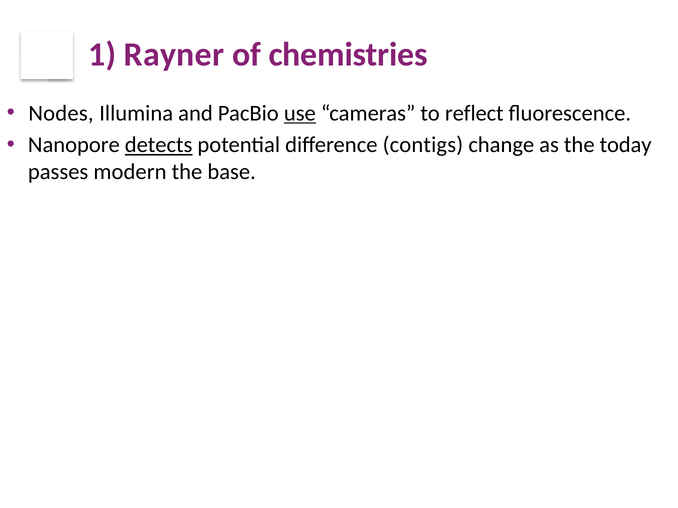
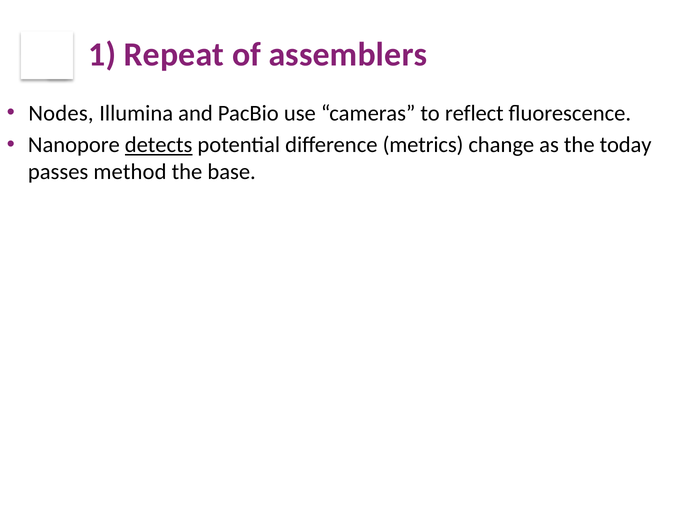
Rayner: Rayner -> Repeat (174, 55)
chemistries: chemistries -> assemblers (348, 55)
use underline: present -> none (300, 113)
contigs: contigs -> metrics (423, 145)
modern: modern -> method (130, 172)
